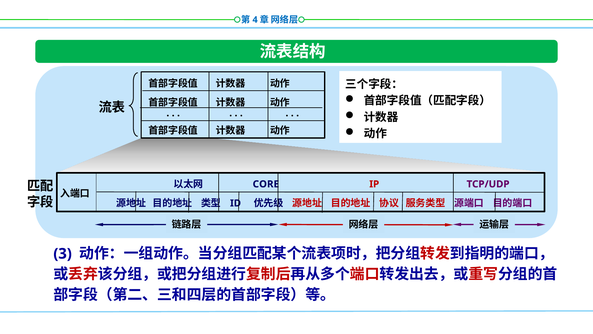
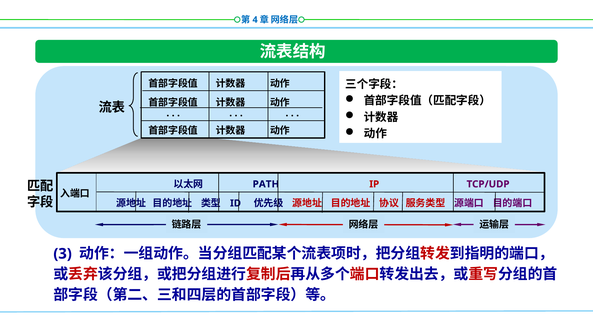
CORE: CORE -> PATH (266, 184)
